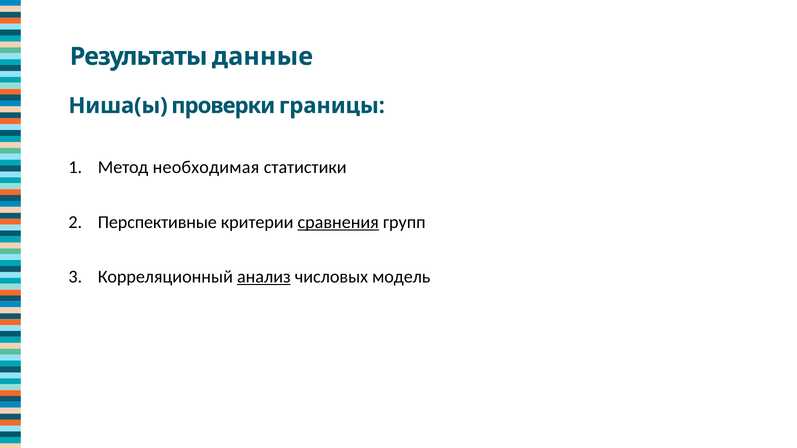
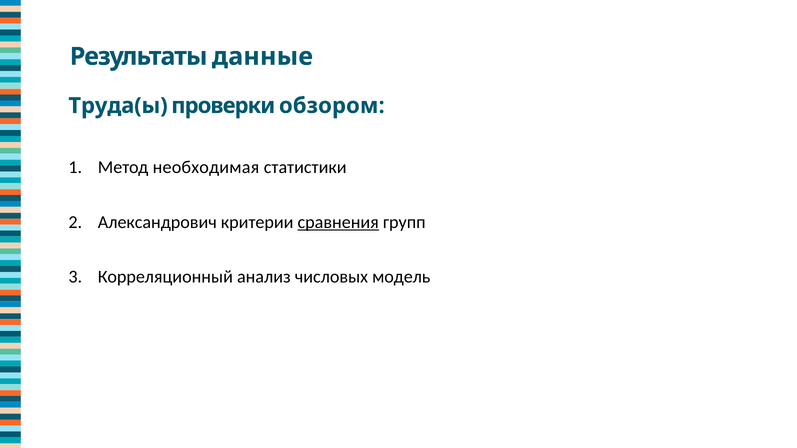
Ниша(ы: Ниша(ы -> Труда(ы (118, 106)
границы: границы -> обзором (332, 106)
Перспективные: Перспективные -> Александрович (157, 222)
анализ underline: present -> none (264, 277)
